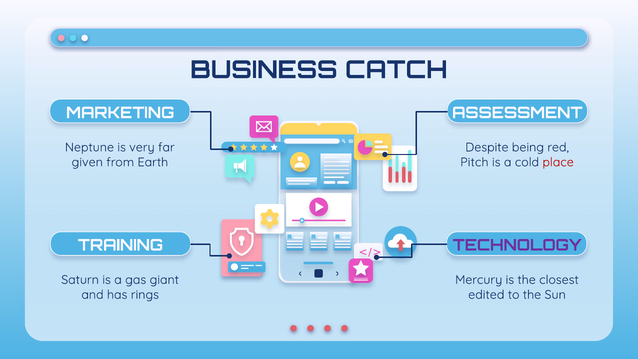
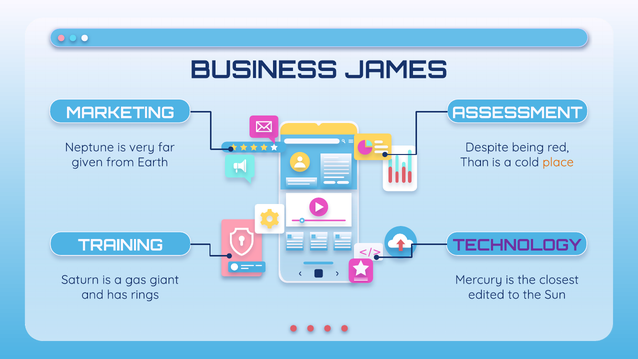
CATCH: CATCH -> JAMES (396, 70)
Pitch: Pitch -> Than (474, 162)
place colour: red -> orange (558, 162)
